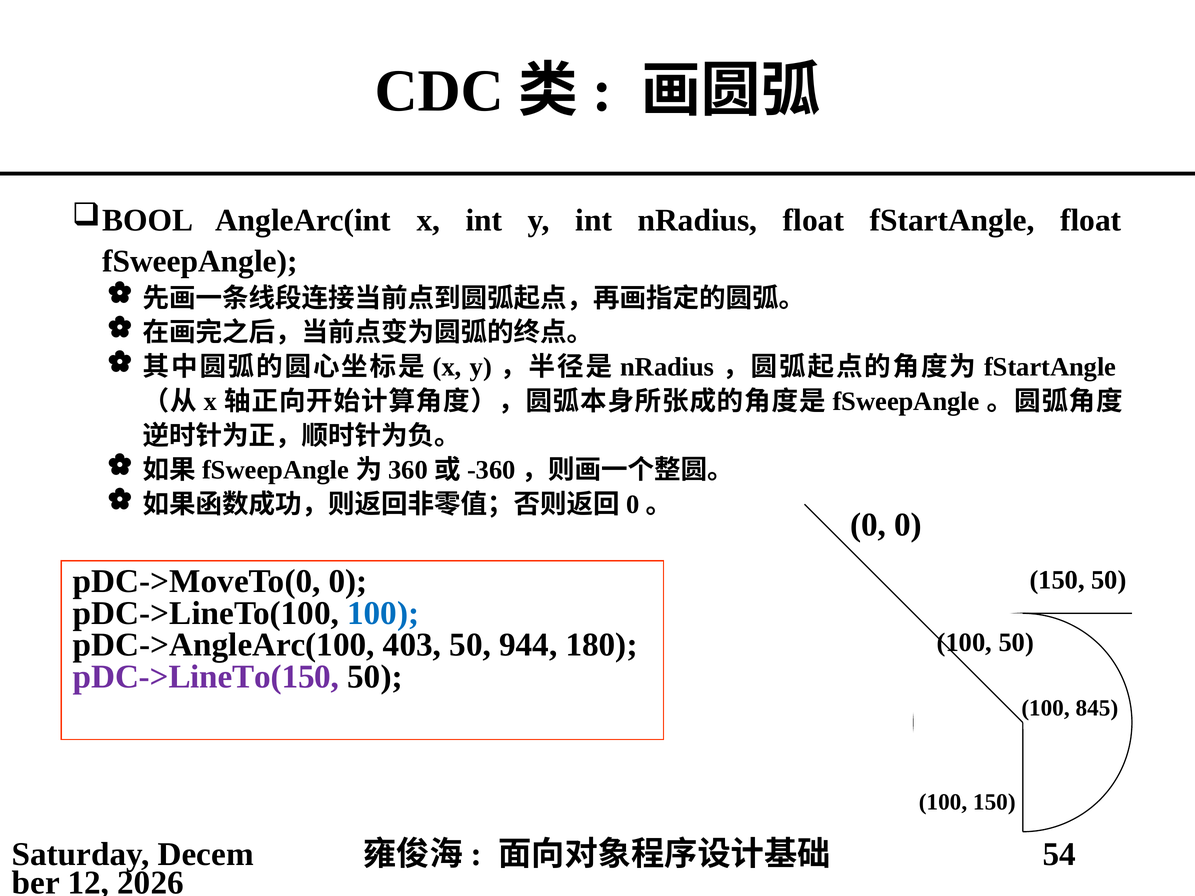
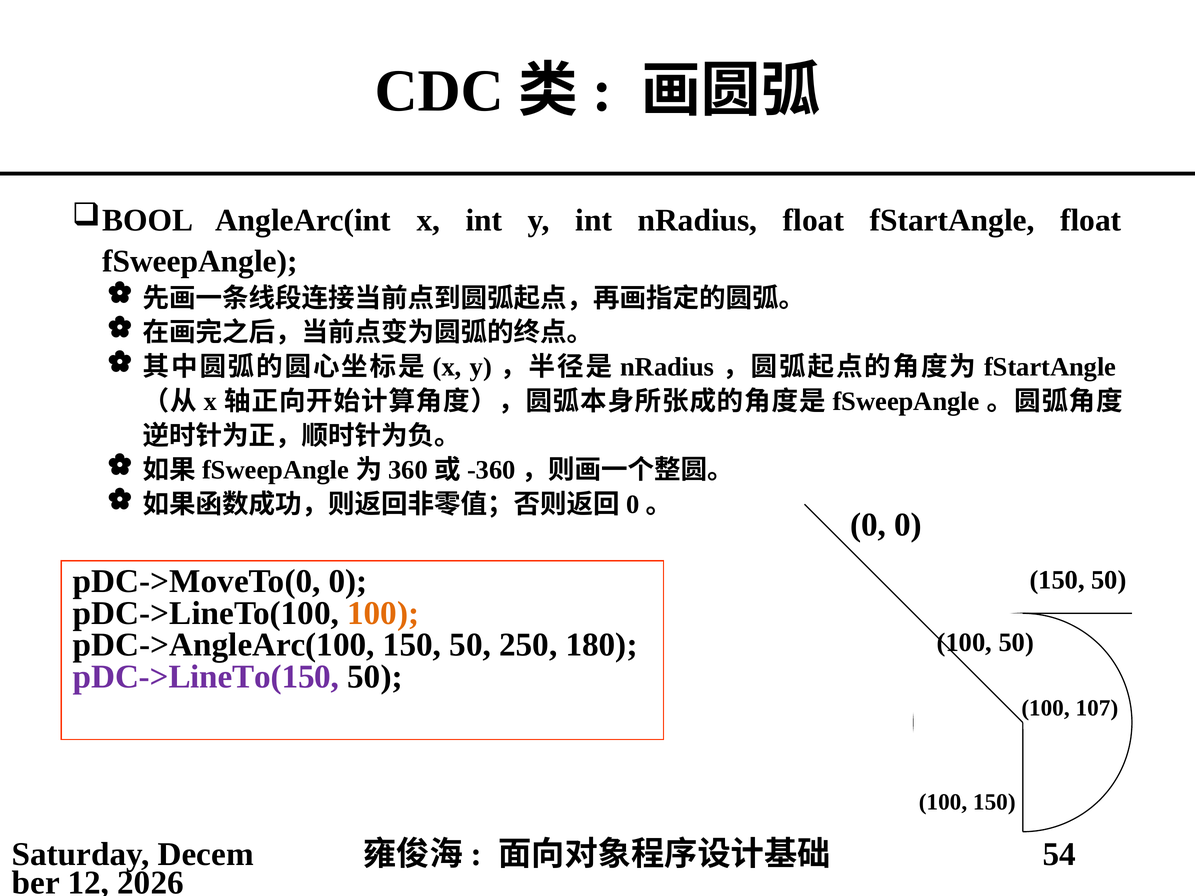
100 colour: blue -> orange (383, 613)
pDC->AngleArc(100 403: 403 -> 150 (412, 645)
944: 944 -> 250 (528, 645)
845: 845 -> 107 (1097, 708)
